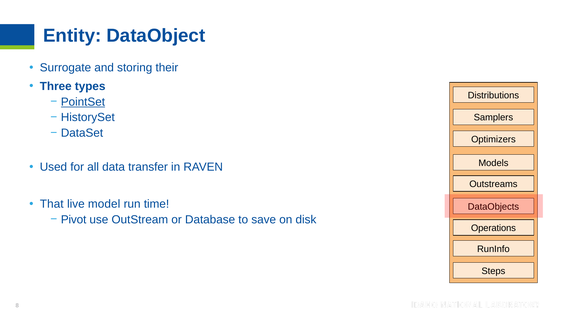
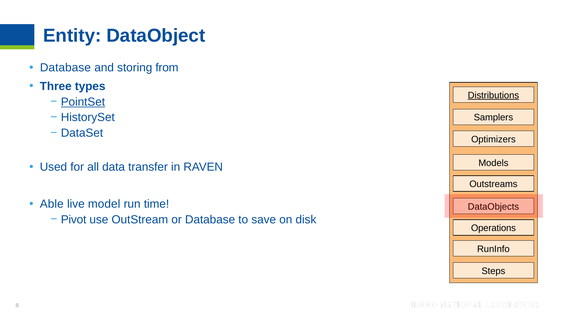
Surrogate: Surrogate -> Database (65, 68)
their: their -> from (167, 68)
Distributions underline: none -> present (493, 95)
That: That -> Able (52, 204)
